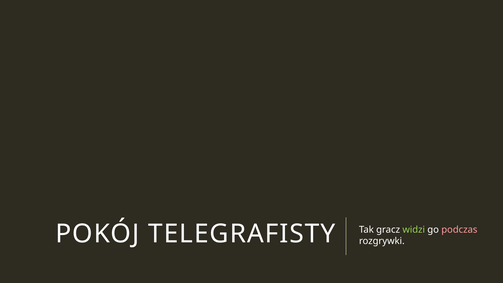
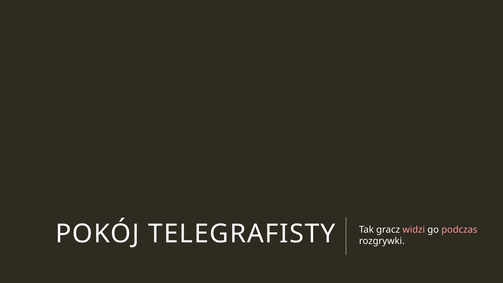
widzi colour: light green -> pink (414, 230)
